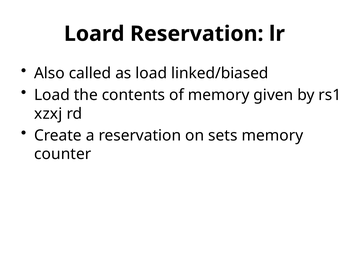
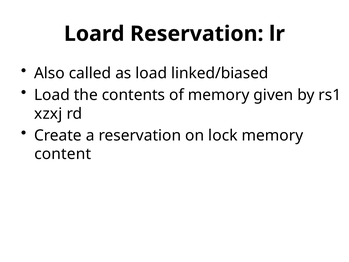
sets: sets -> lock (223, 135)
counter: counter -> content (63, 154)
